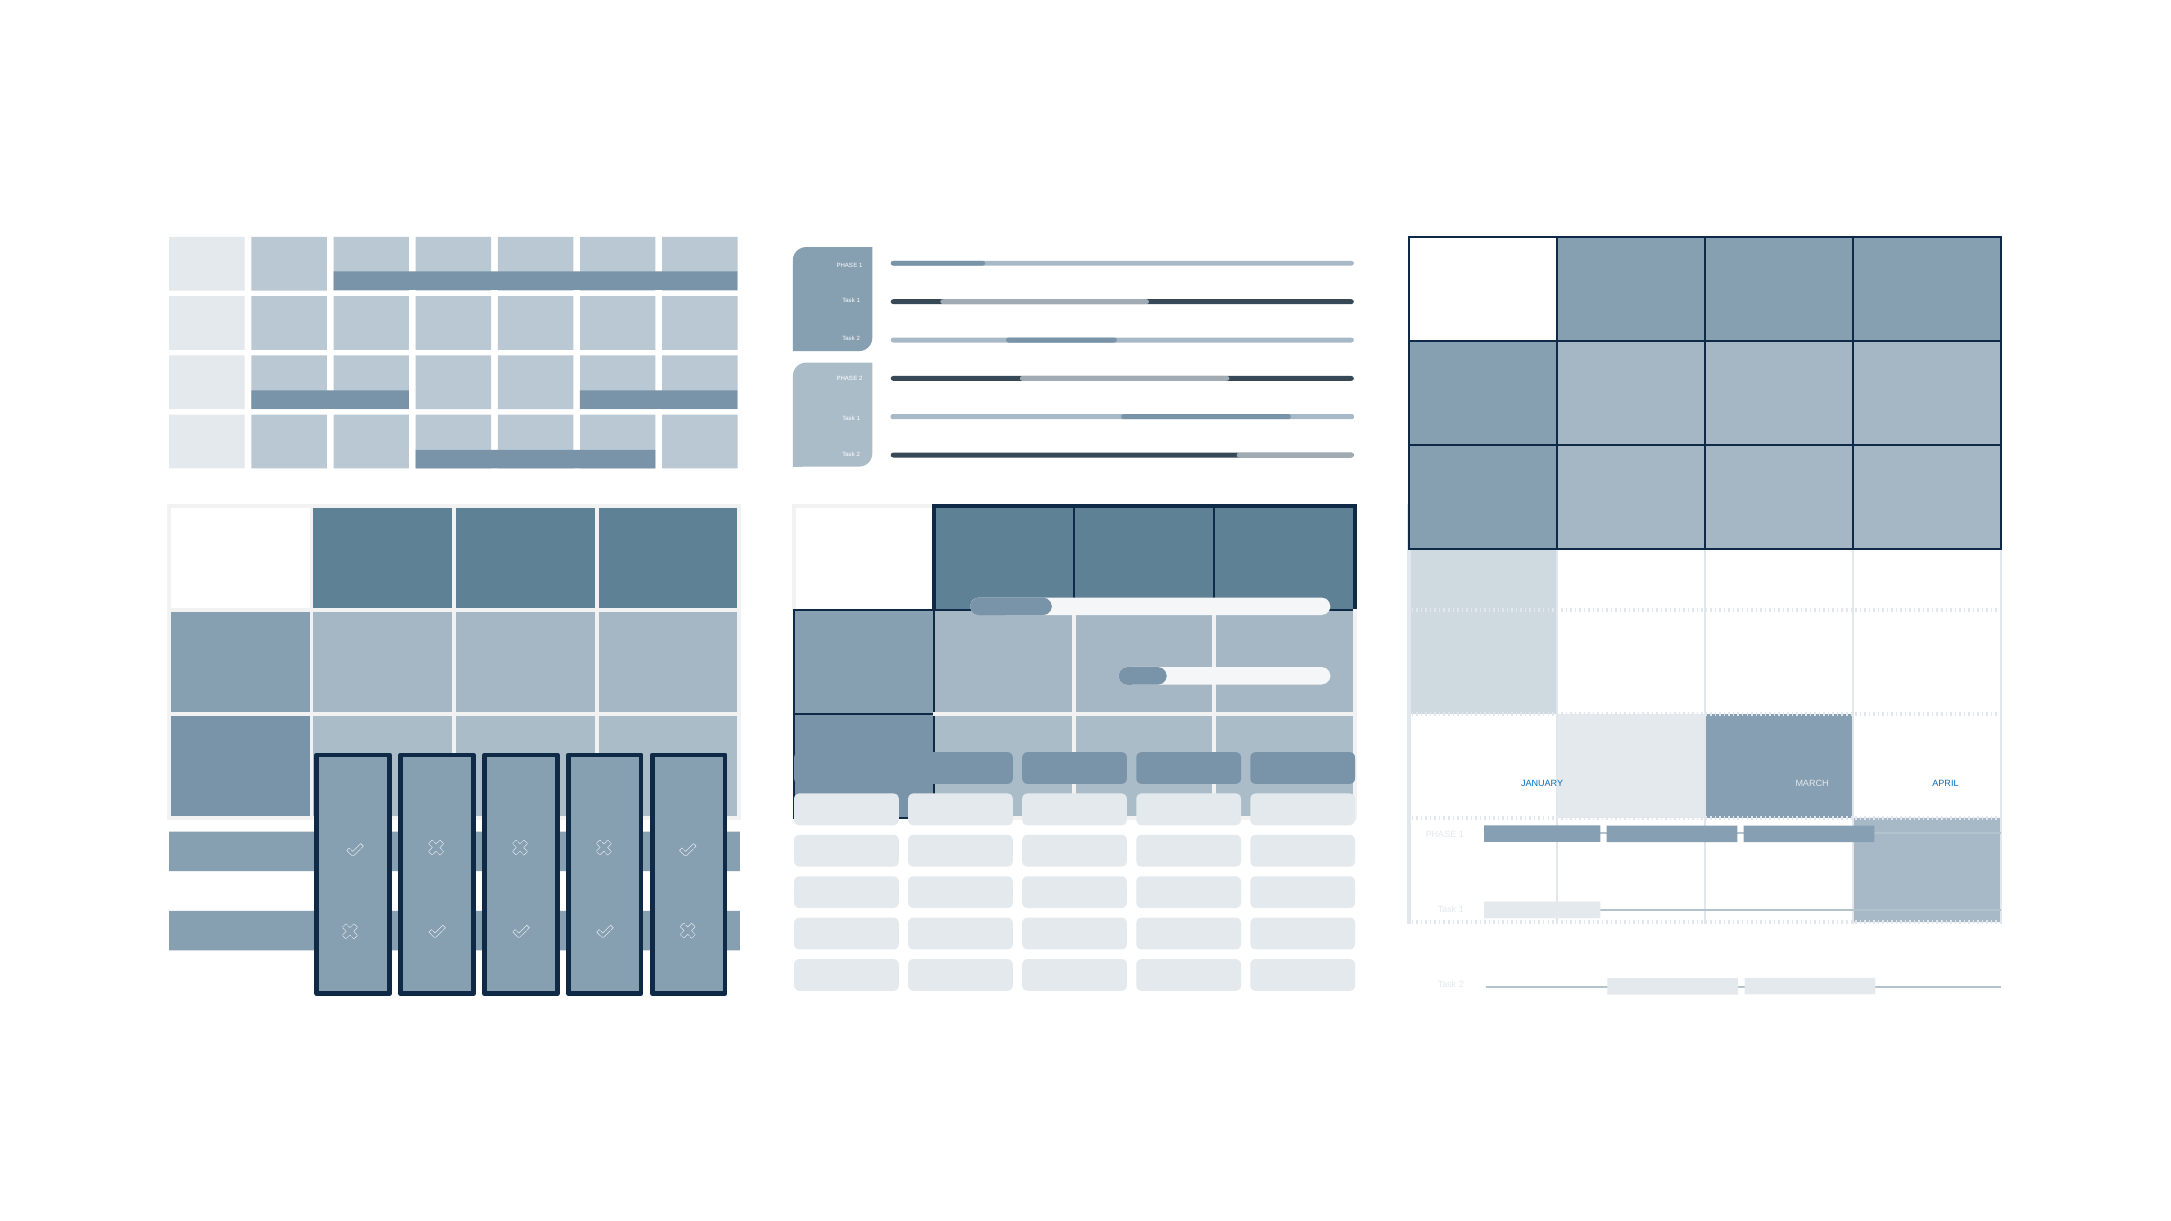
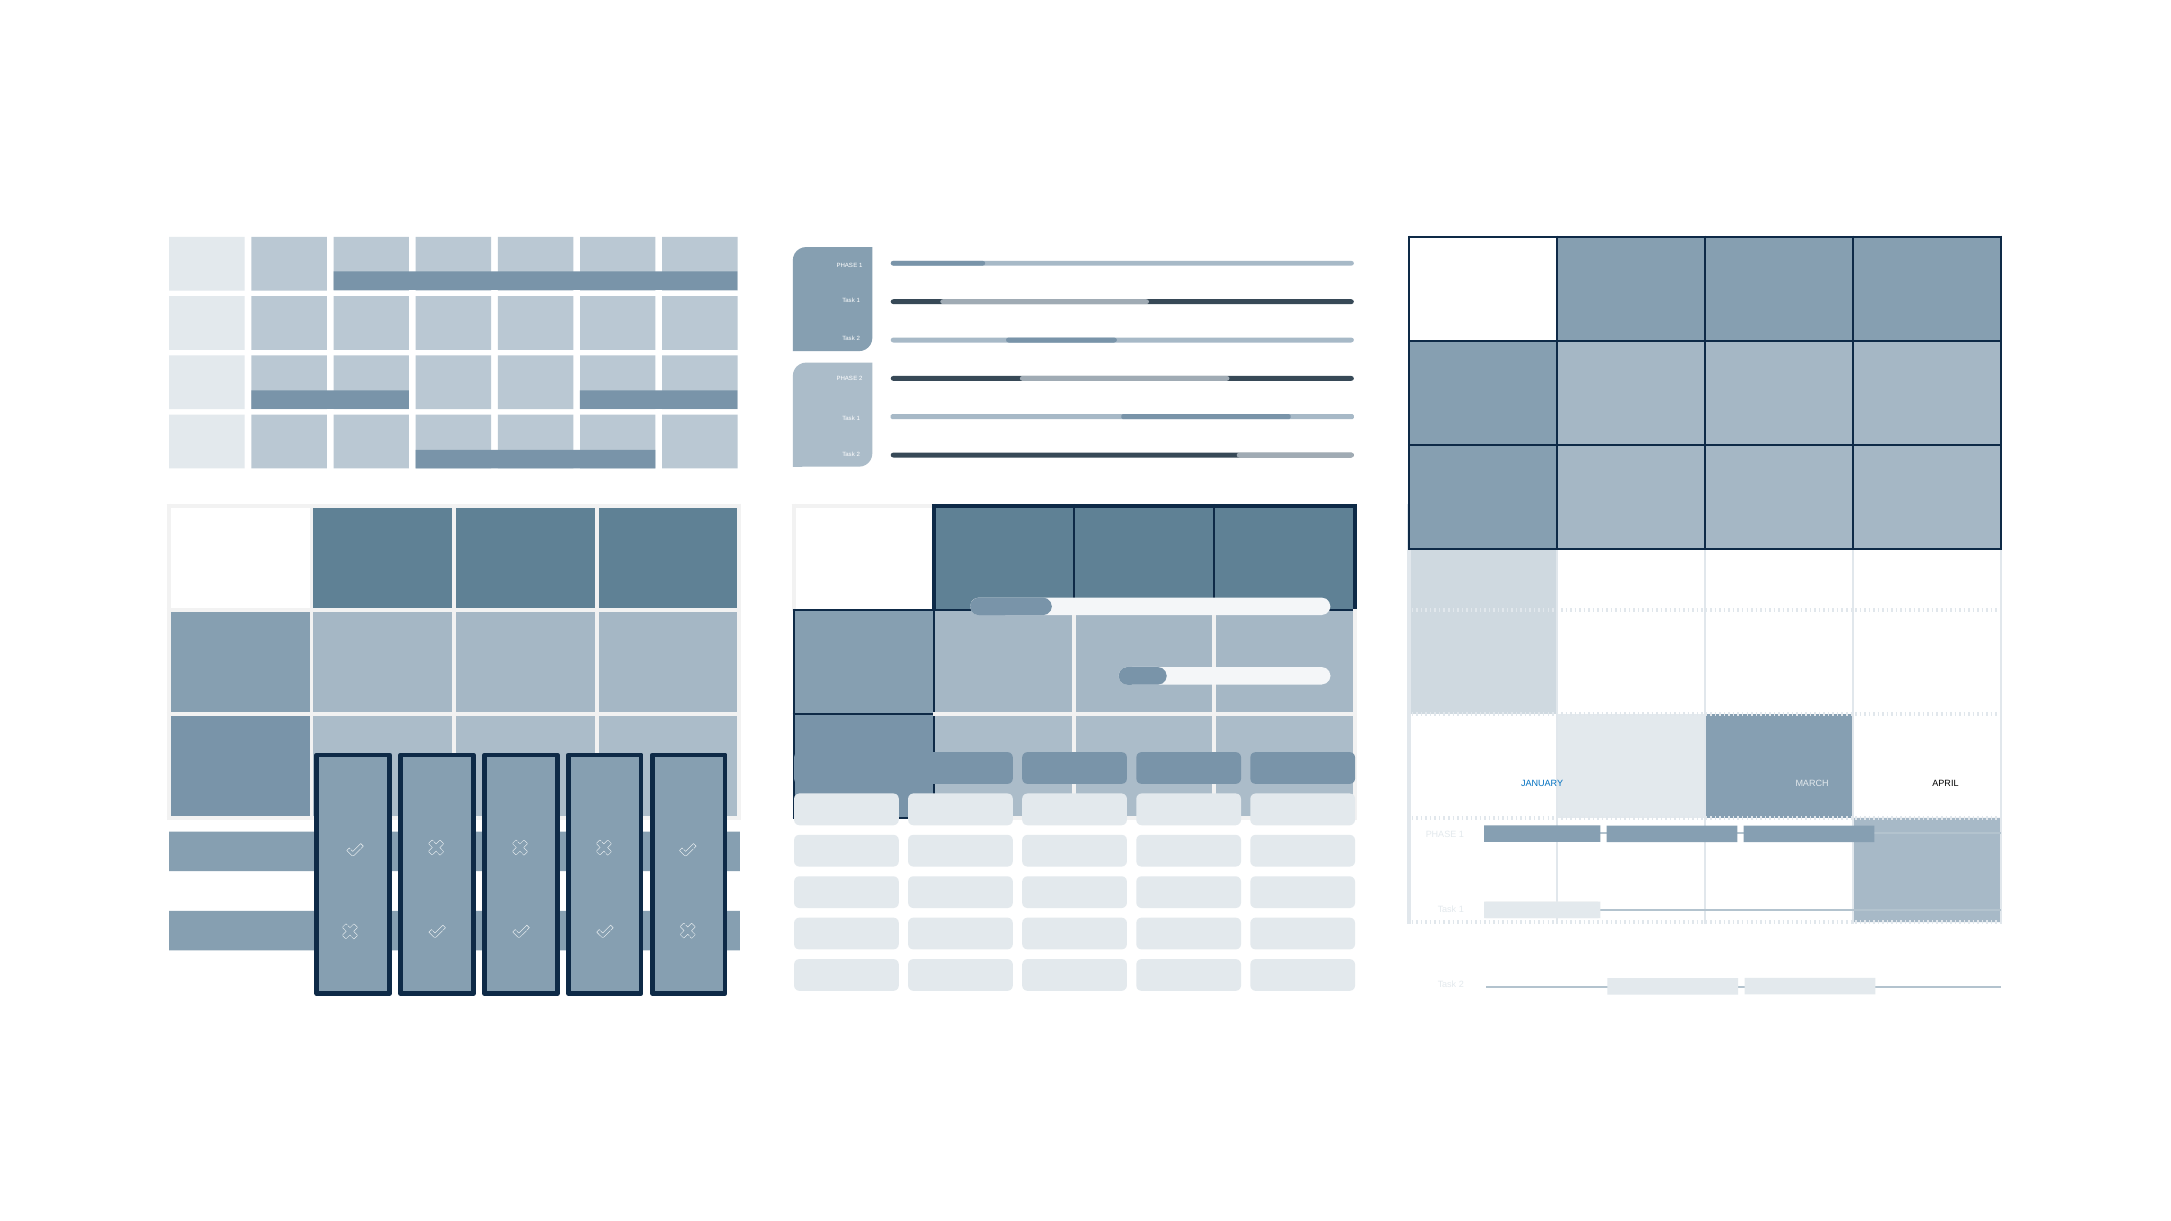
APRIL colour: blue -> black (1945, 784)
